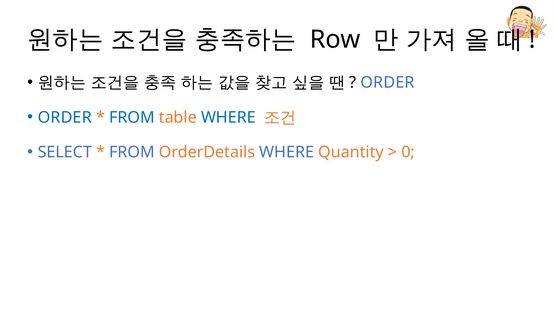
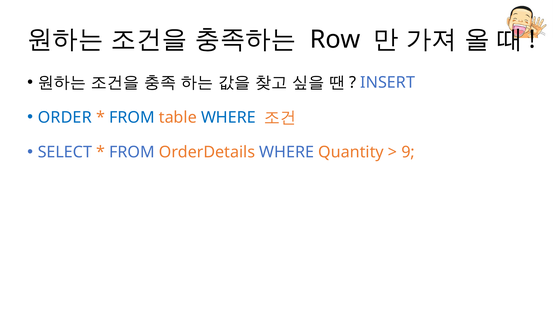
ORDER: ORDER -> INSERT (388, 83)
0: 0 -> 9 (408, 152)
